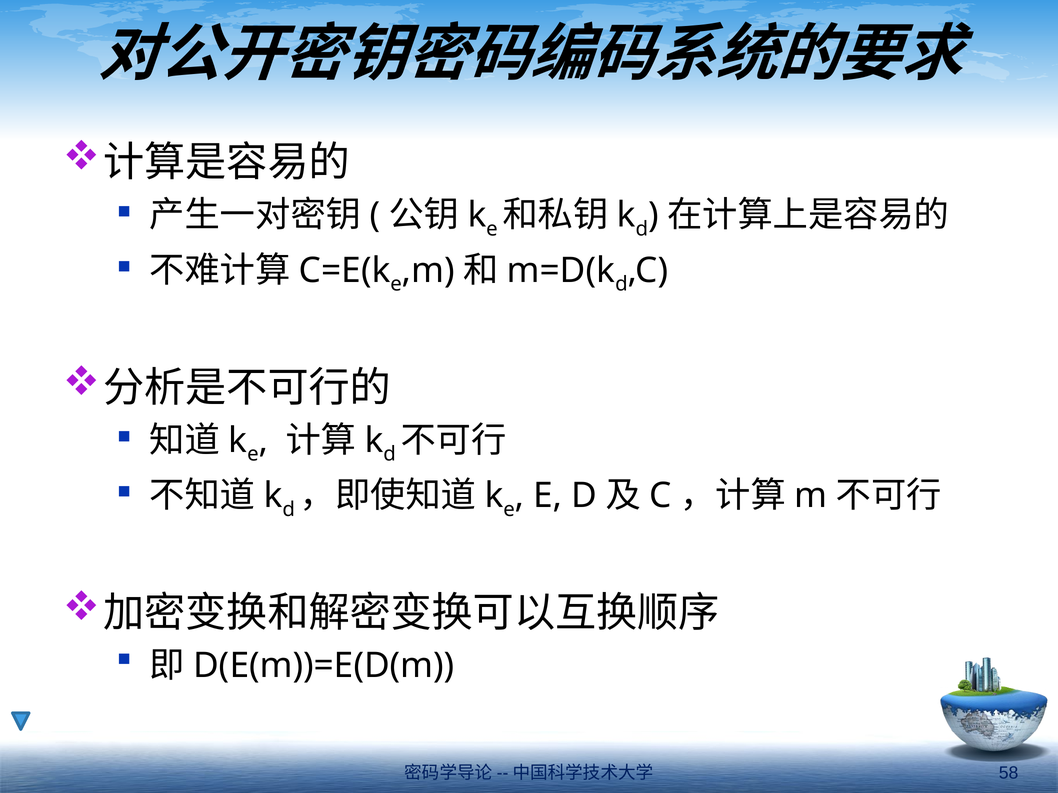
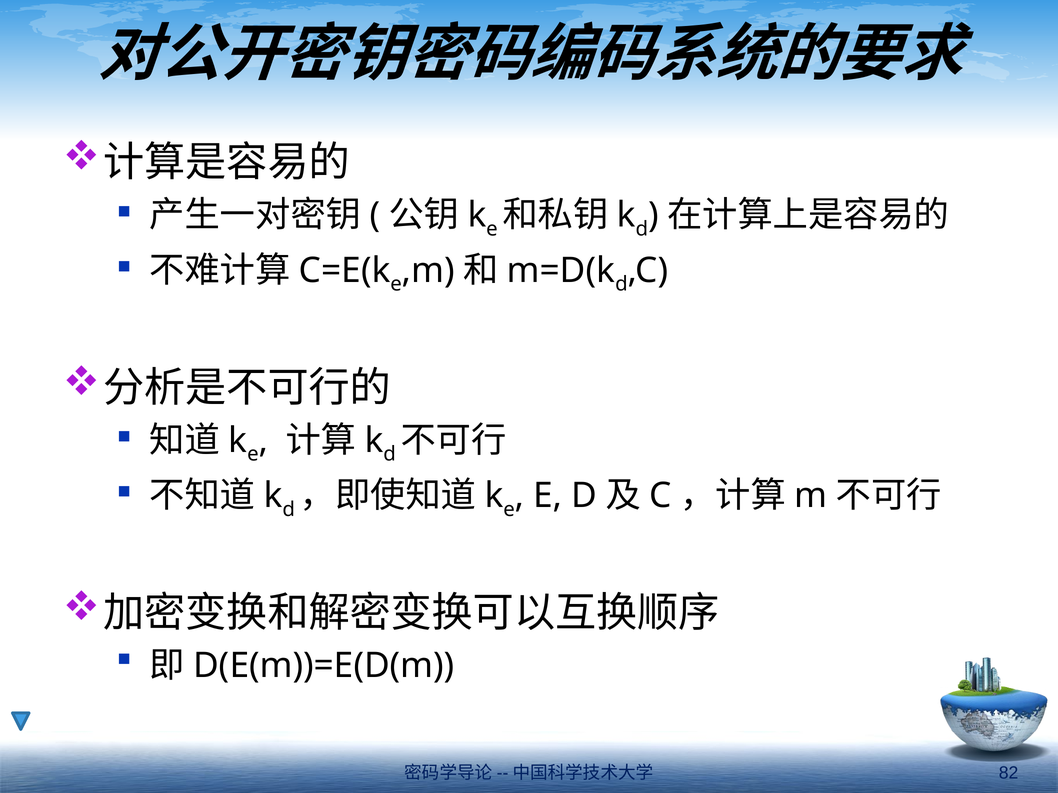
58: 58 -> 82 (1009, 773)
